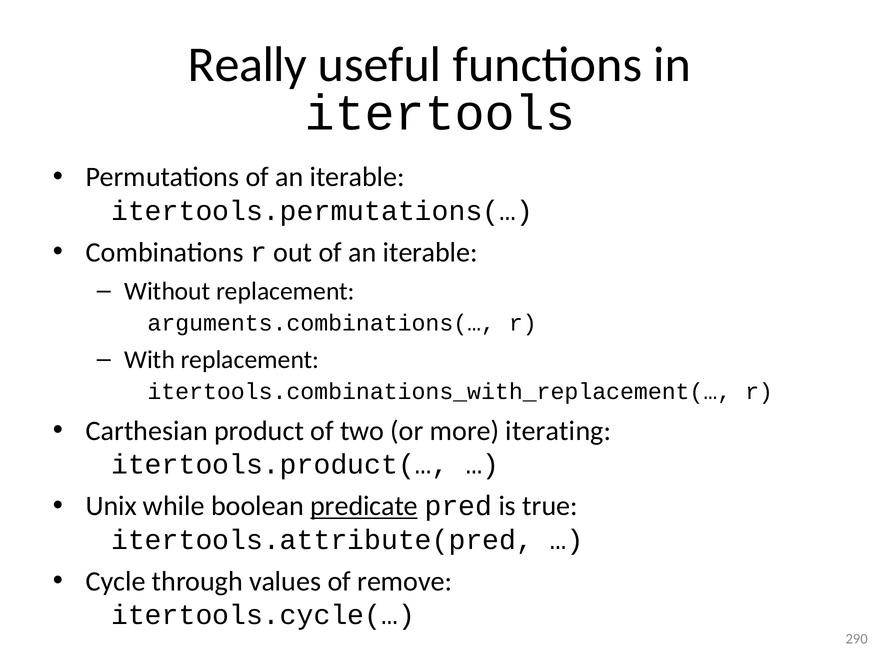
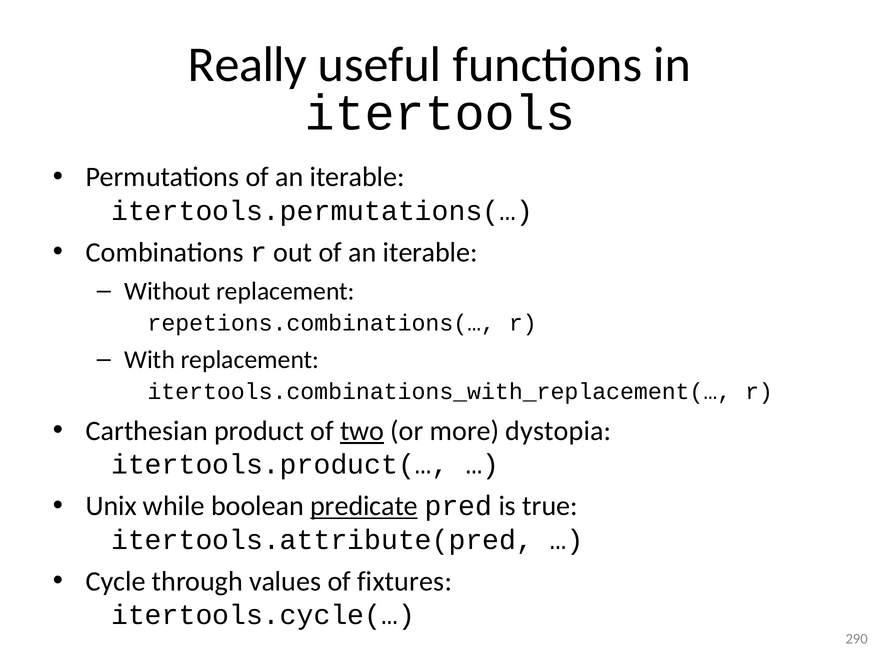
arguments.combinations(…: arguments.combinations(… -> repetions.combinations(… (321, 323)
two underline: none -> present (362, 431)
iterating: iterating -> dystopia (558, 431)
remove: remove -> fixtures (405, 581)
